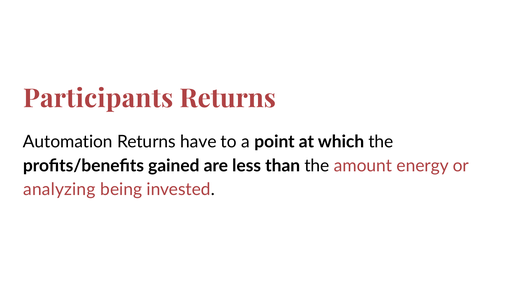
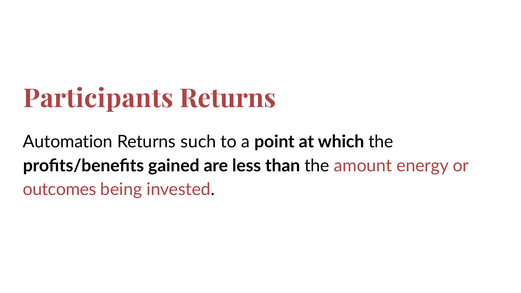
have: have -> such (198, 142)
analyzing: analyzing -> outcomes (60, 190)
